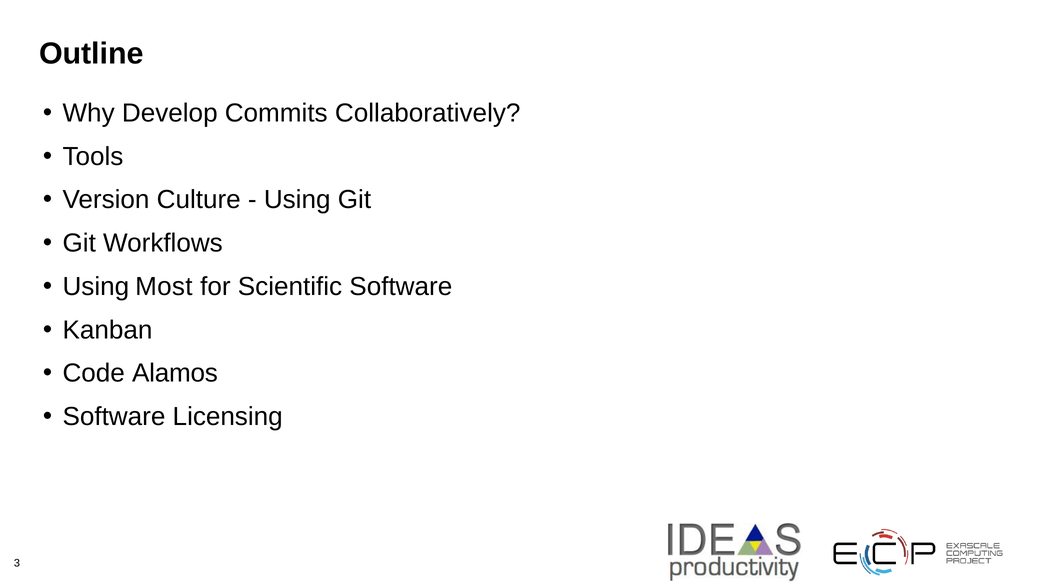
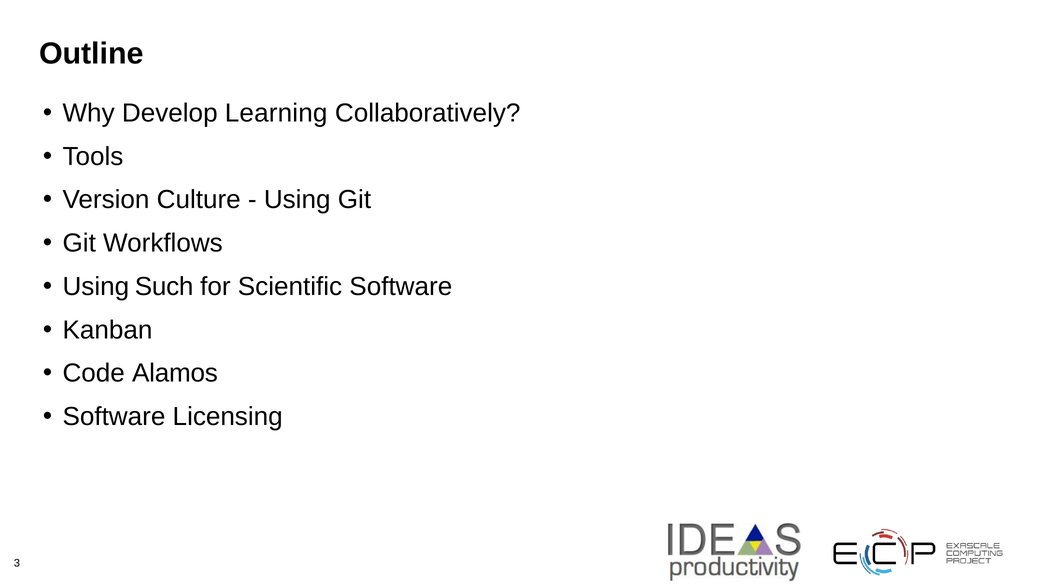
Commits: Commits -> Learning (276, 113)
Most: Most -> Such (164, 287)
